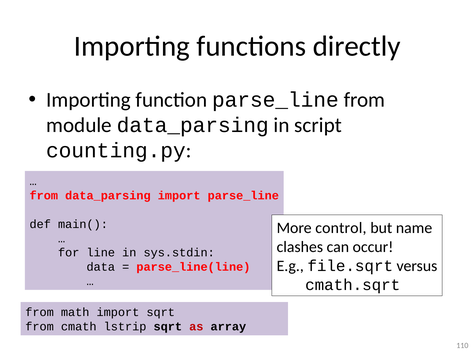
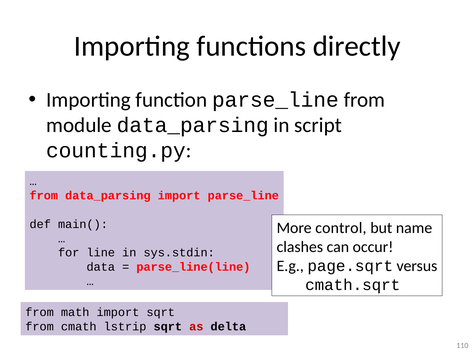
file.sqrt: file.sqrt -> page.sqrt (350, 265)
array: array -> delta (228, 326)
